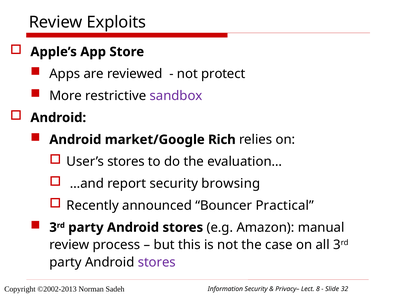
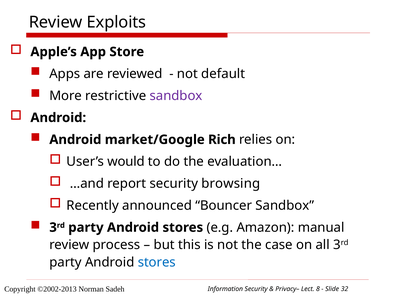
protect: protect -> default (223, 74)
User’s stores: stores -> would (126, 162)
Bouncer Practical: Practical -> Sandbox (285, 206)
stores colour: purple -> blue (157, 262)
